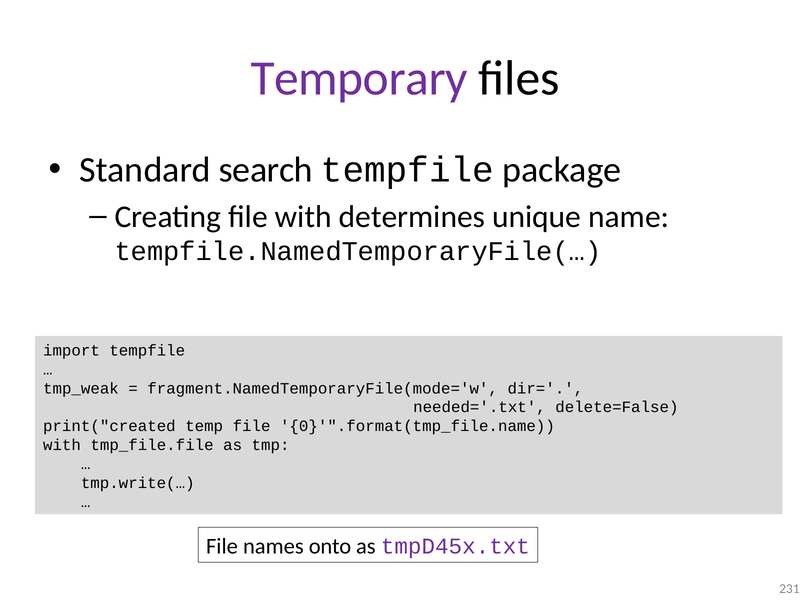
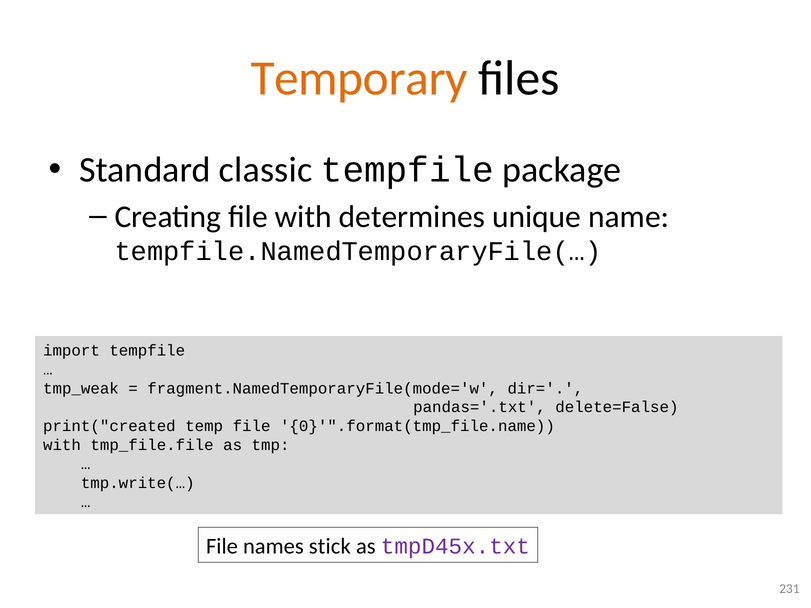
Temporary colour: purple -> orange (359, 79)
search: search -> classic (266, 170)
needed='.txt: needed='.txt -> pandas='.txt (479, 407)
onto: onto -> stick (330, 547)
